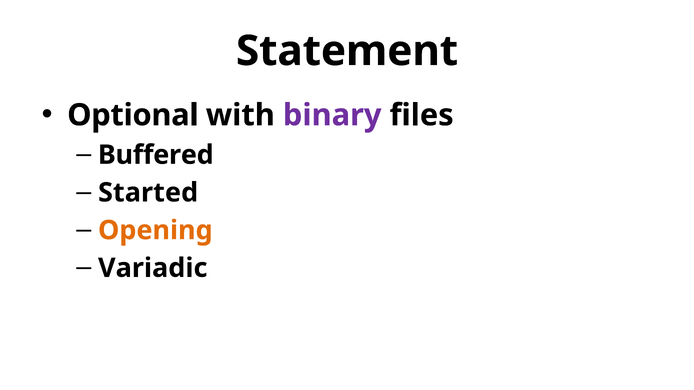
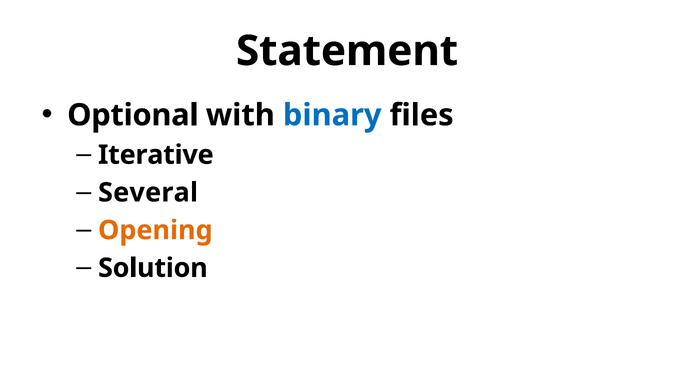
binary colour: purple -> blue (332, 115)
Buffered: Buffered -> Iterative (156, 155)
Started: Started -> Several (148, 193)
Variadic: Variadic -> Solution (153, 268)
